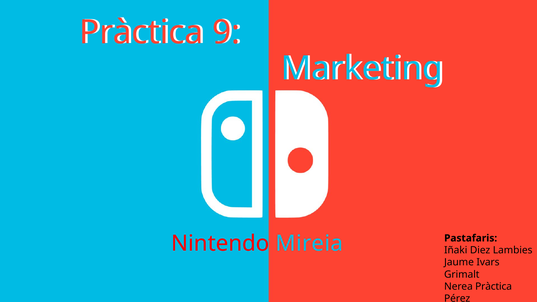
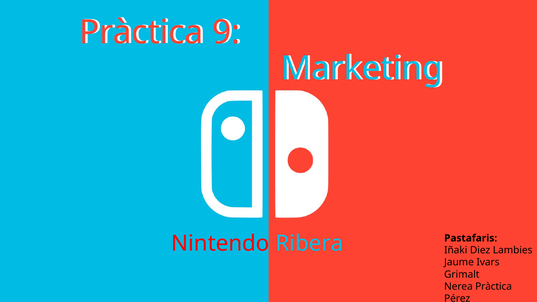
Nintendo Mireia: Mireia -> Ribera (309, 243)
